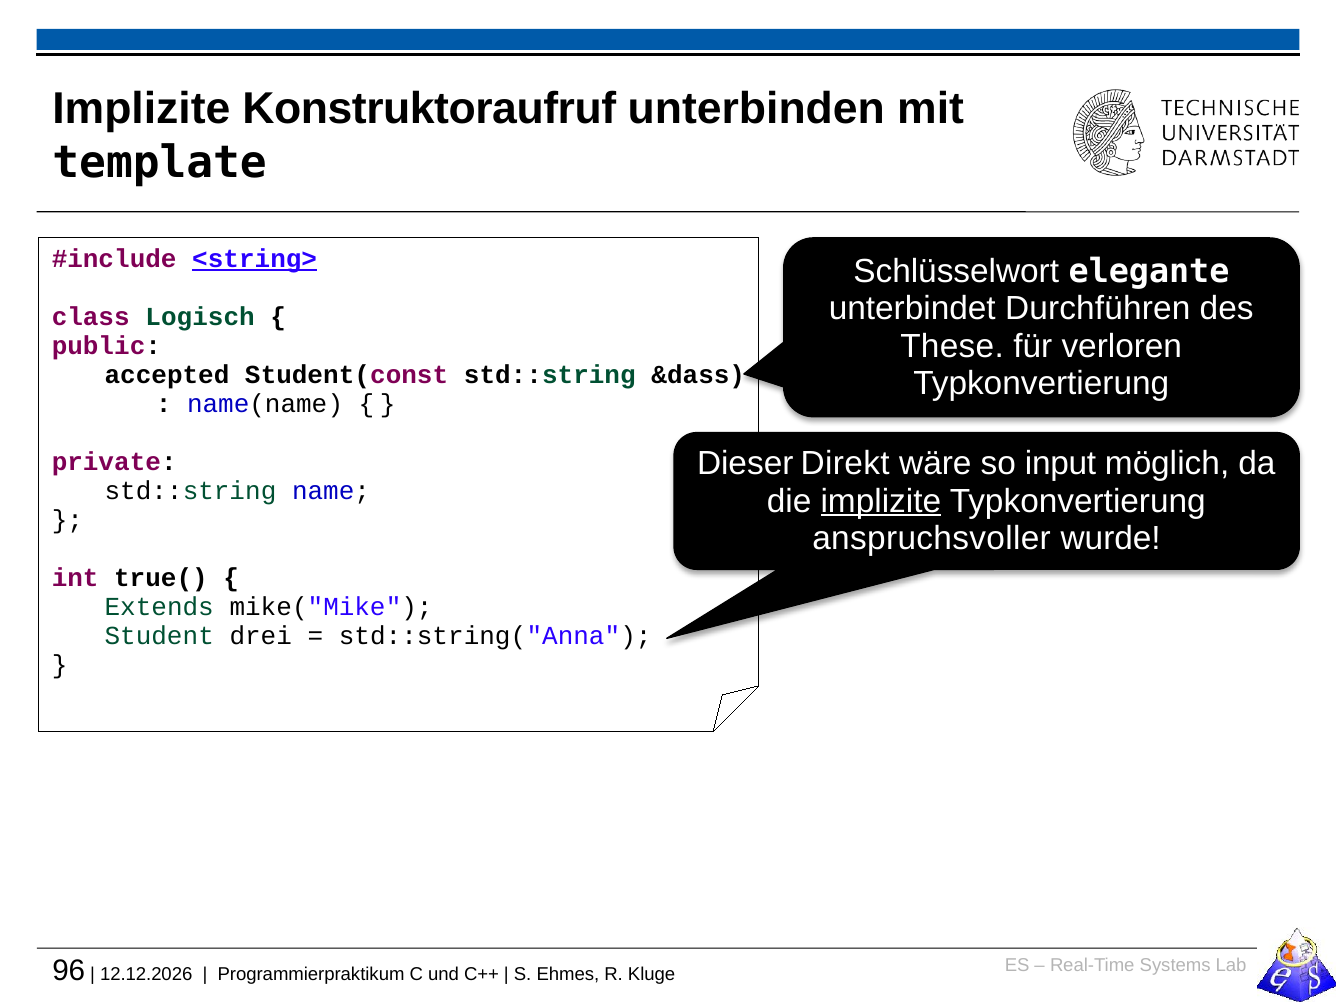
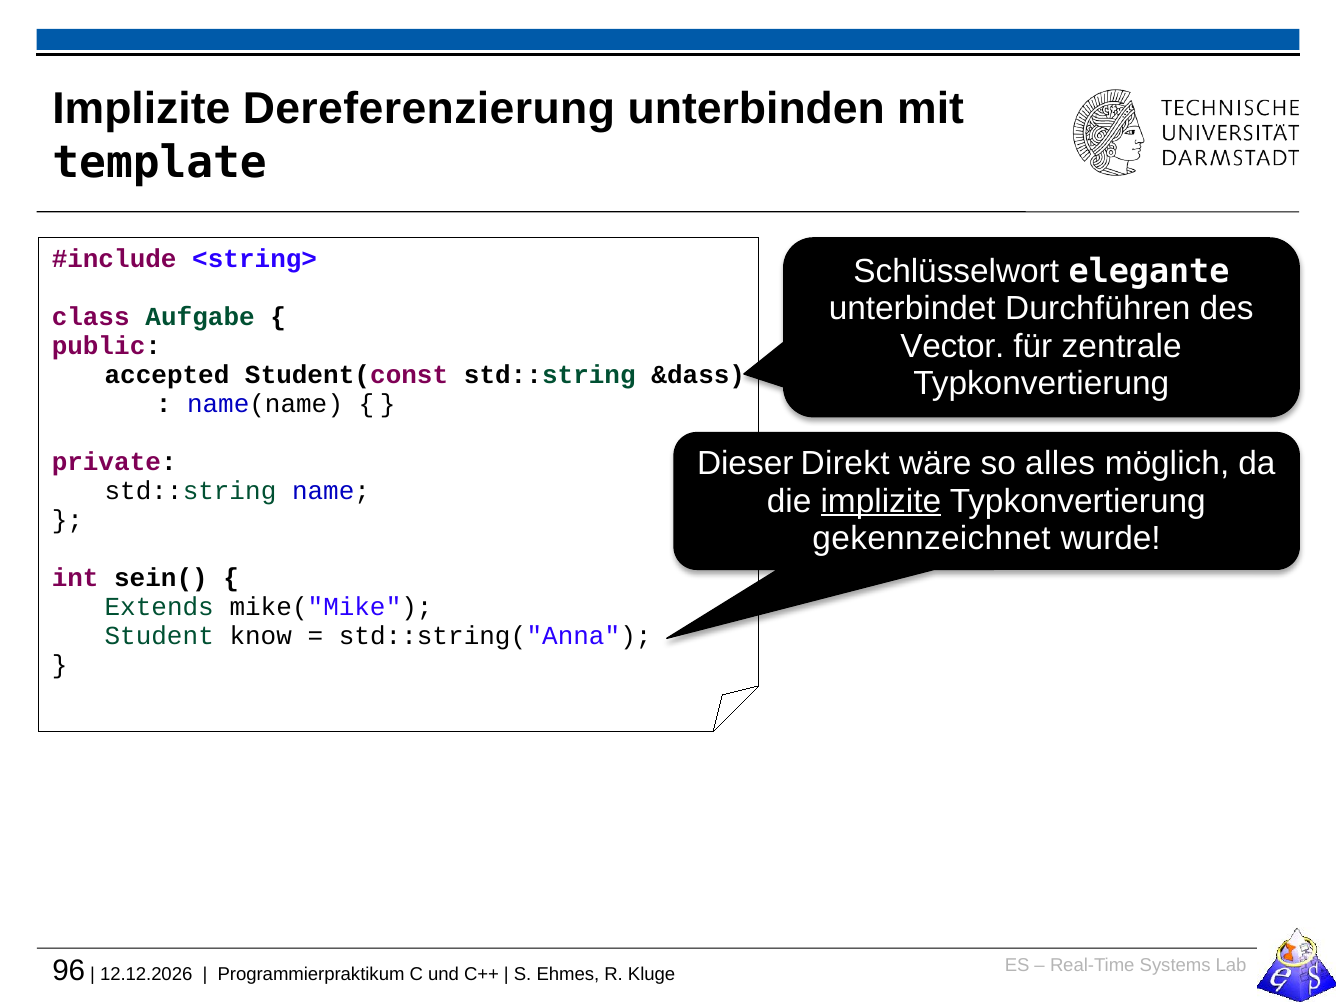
Konstruktoraufruf: Konstruktoraufruf -> Dereferenzierung (429, 109)
<string> underline: present -> none (255, 259)
Logisch: Logisch -> Aufgabe (200, 317)
These: These -> Vector (952, 346)
verloren: verloren -> zentrale (1122, 346)
input: input -> alles (1060, 464)
anspruchsvoller: anspruchsvoller -> gekennzeichnet (932, 538)
true(: true( -> sein( (161, 578)
drei: drei -> know (261, 636)
